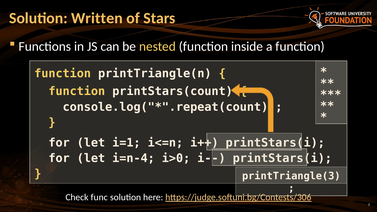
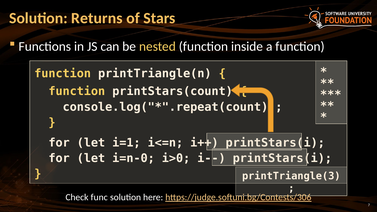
Written: Written -> Returns (97, 18)
i=n-4: i=n-4 -> i=n-0 (133, 158)
